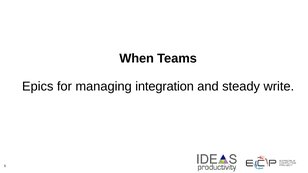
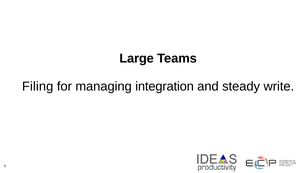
When: When -> Large (137, 59)
Epics: Epics -> Filing (38, 87)
